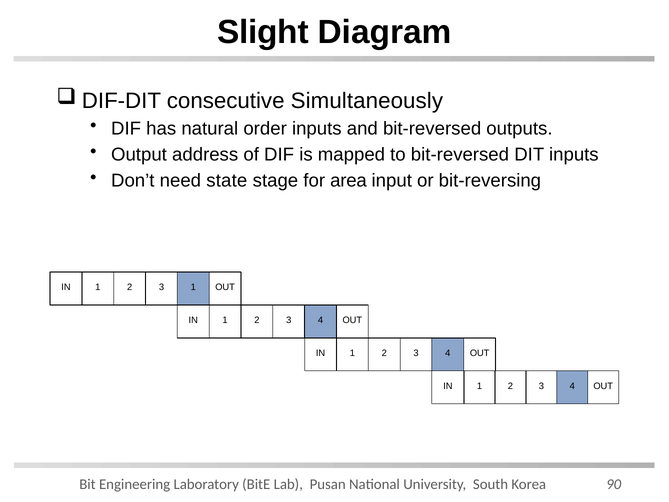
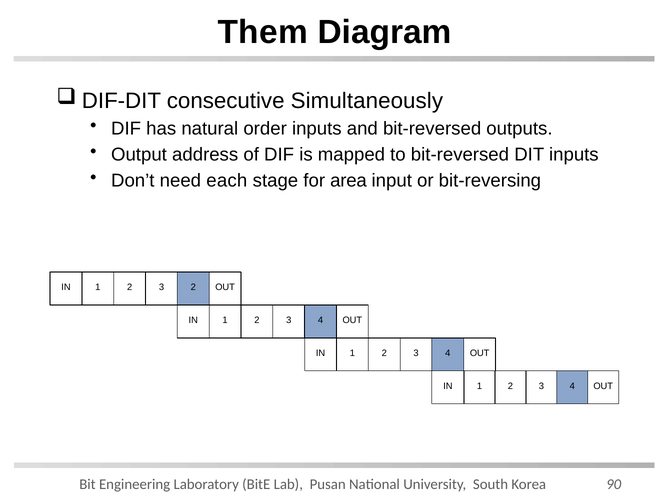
Slight: Slight -> Them (263, 32)
state: state -> each (227, 181)
3 1: 1 -> 2 (193, 287)
